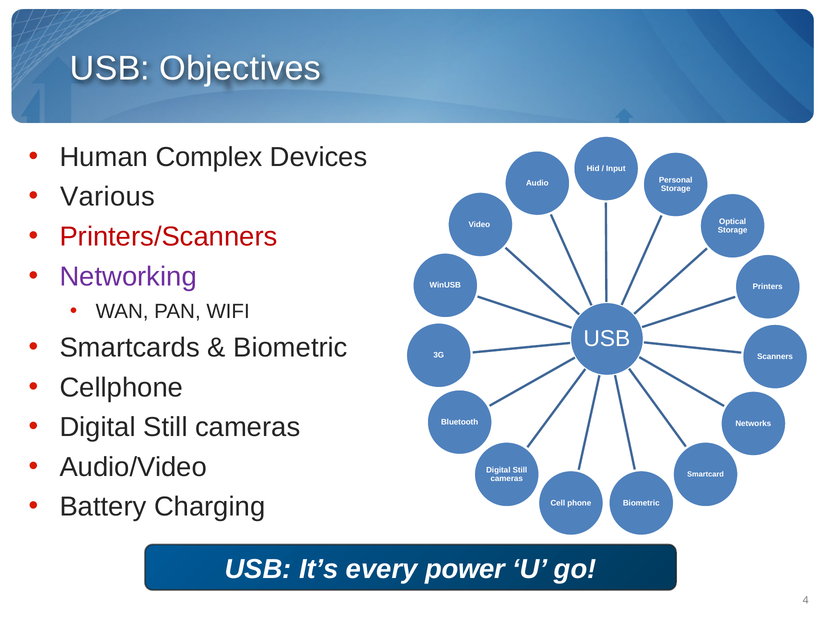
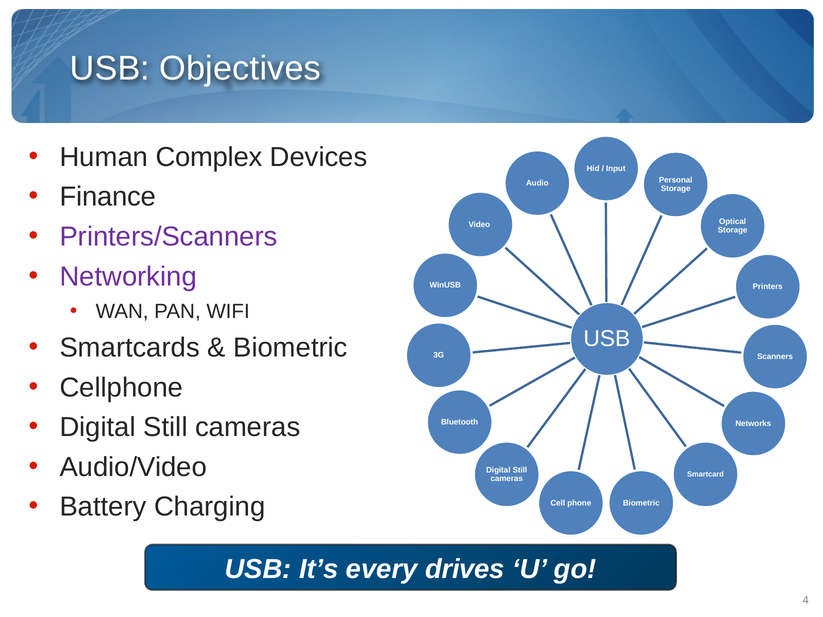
Various: Various -> Finance (108, 197)
Printers/Scanners colour: red -> purple (169, 237)
power: power -> drives (465, 569)
